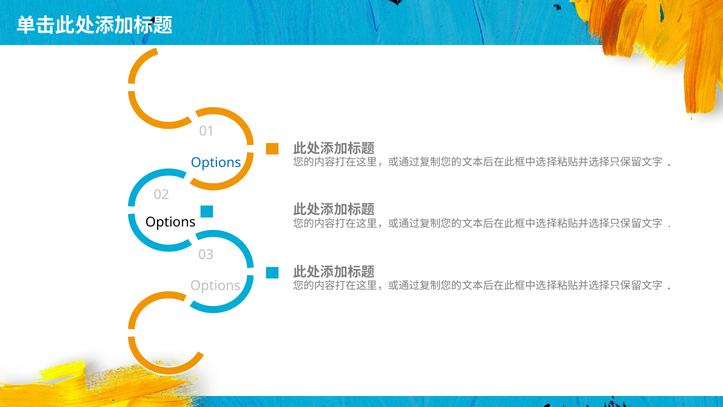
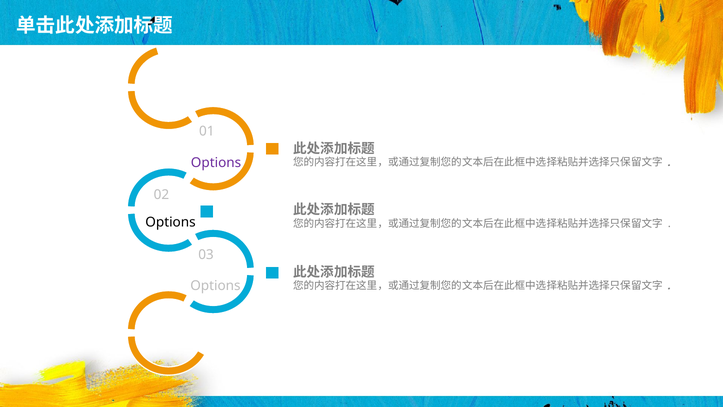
Options colour: blue -> purple (216, 163)
